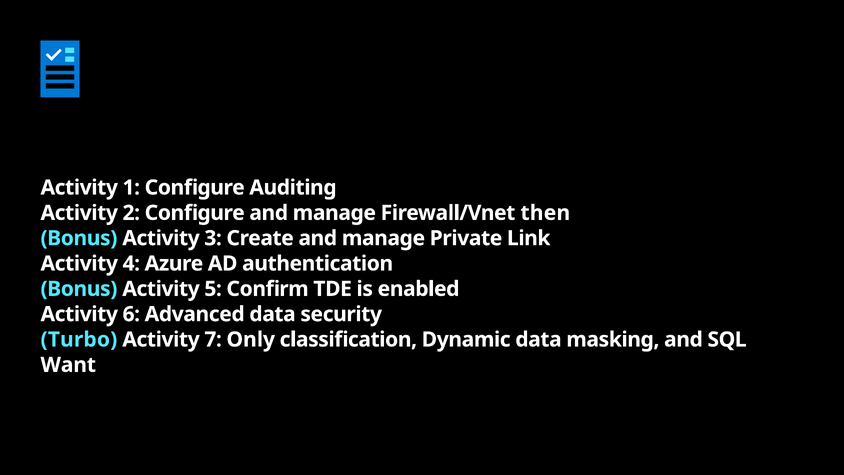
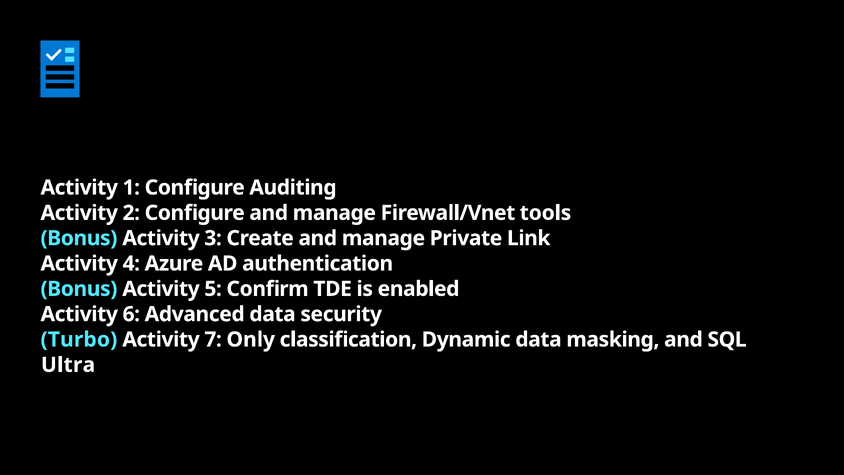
then: then -> tools (546, 213)
Want: Want -> Ultra (68, 365)
